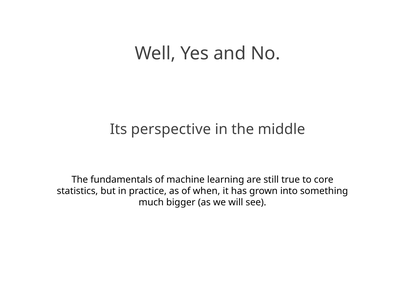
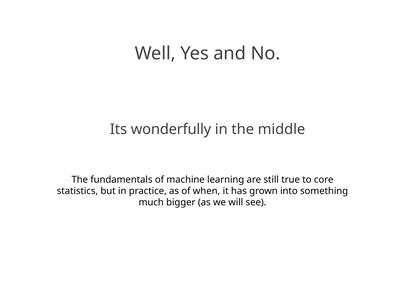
perspective: perspective -> wonderfully (171, 129)
